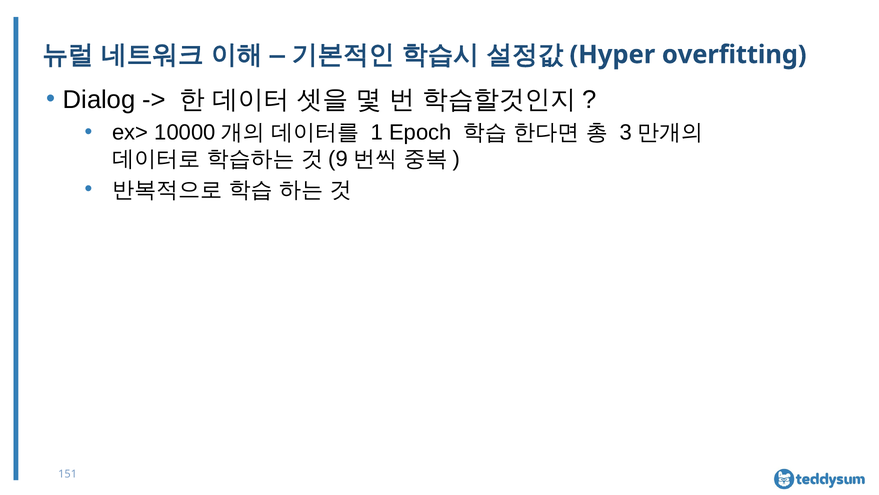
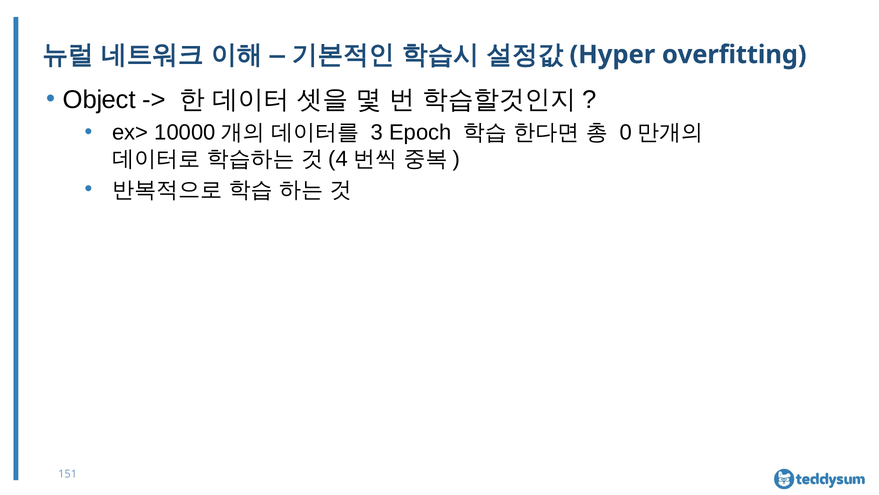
Dialog: Dialog -> Object (99, 99)
1: 1 -> 3 (377, 132)
3: 3 -> 0 (626, 132)
9: 9 -> 4 (338, 159)
